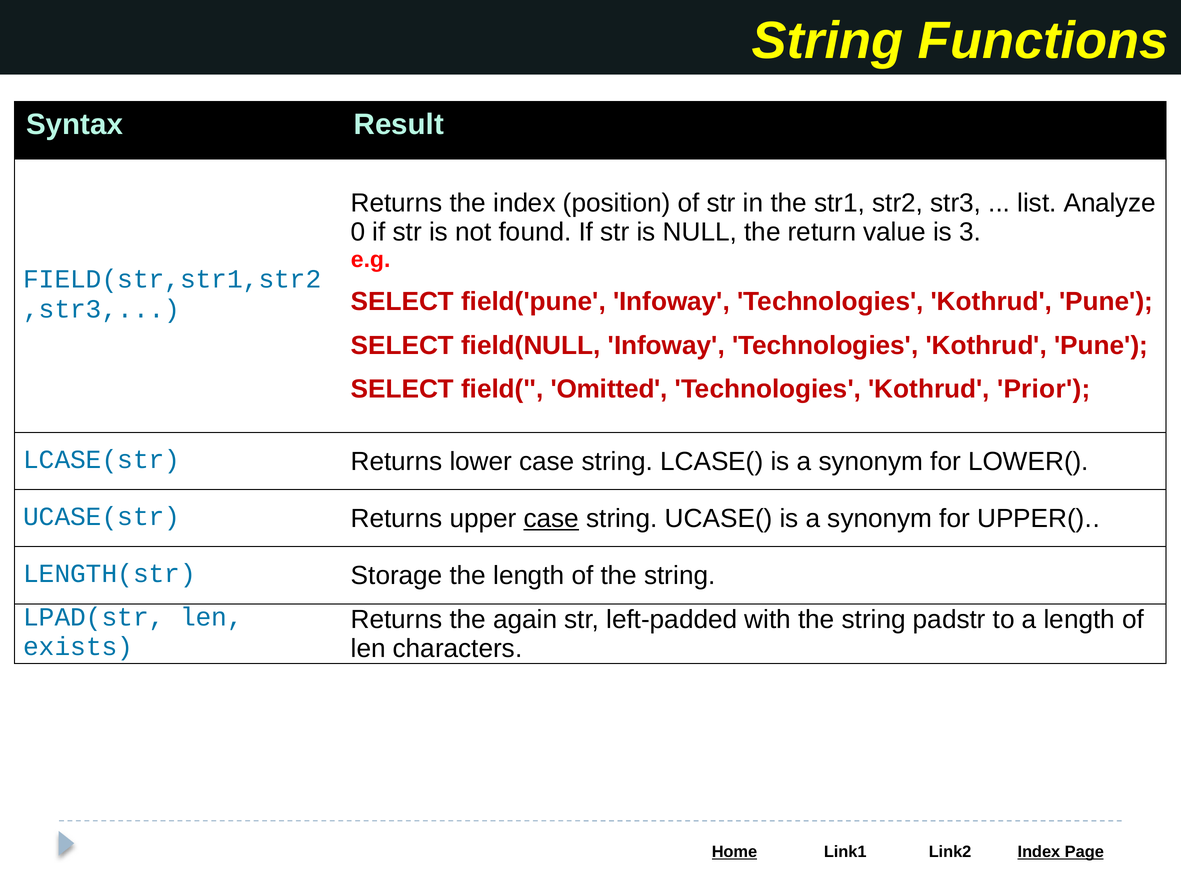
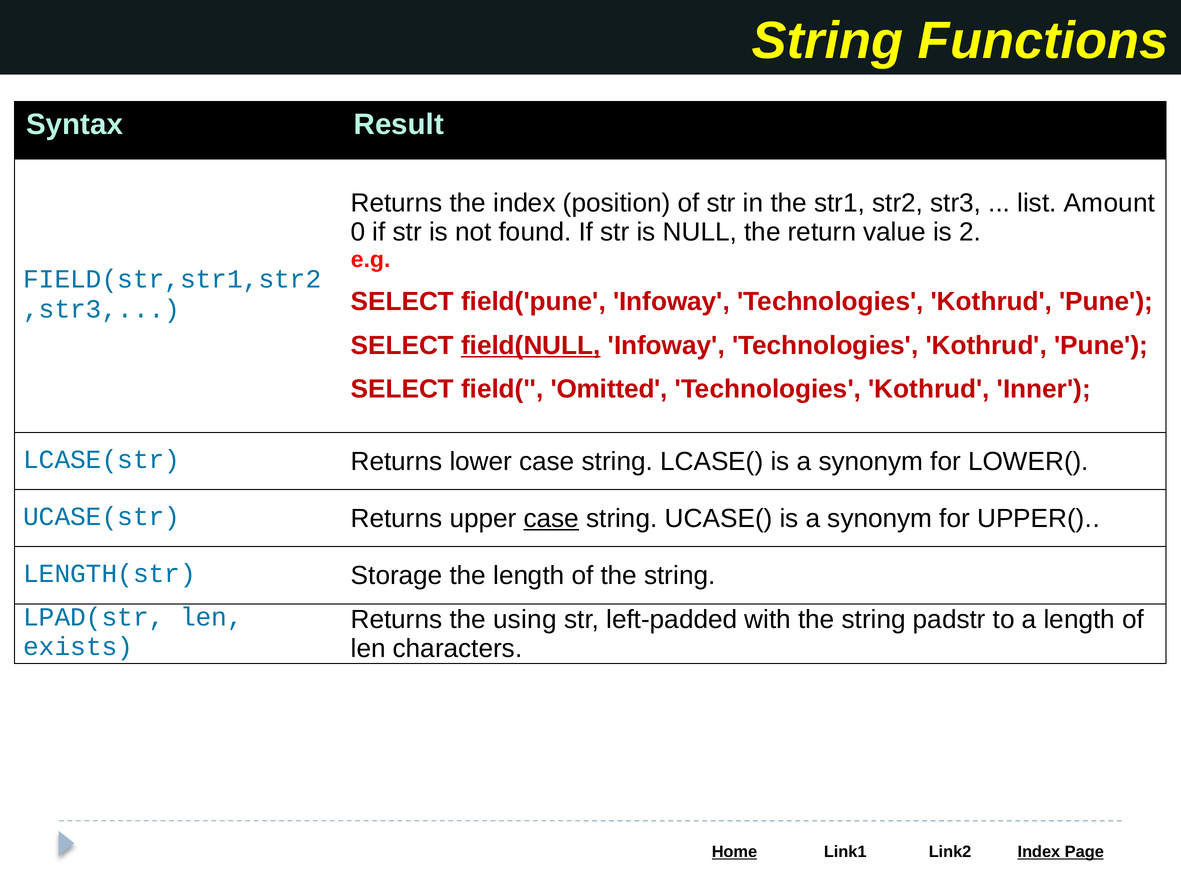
Analyze: Analyze -> Amount (1109, 203)
3: 3 -> 2 (970, 232)
field(NULL underline: none -> present (531, 345)
Prior: Prior -> Inner (1044, 389)
again: again -> using (525, 619)
